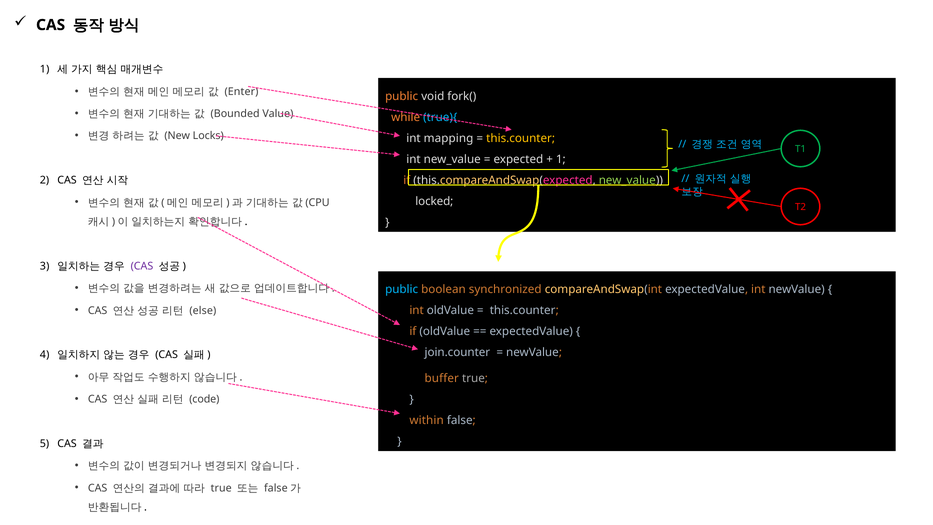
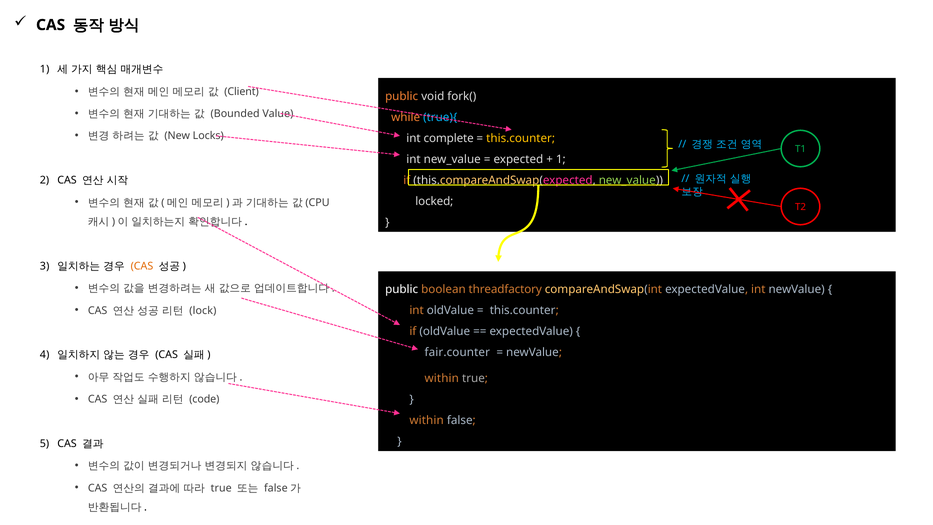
Enter: Enter -> Client (242, 92)
mapping: mapping -> complete (449, 138)
CAS colour: purple -> orange (142, 266)
public colour: light blue -> white (402, 289)
synchronized: synchronized -> threadfactory (505, 289)
else: else -> lock (203, 310)
join.counter: join.counter -> fair.counter (457, 352)
buffer: buffer -> within (442, 378)
